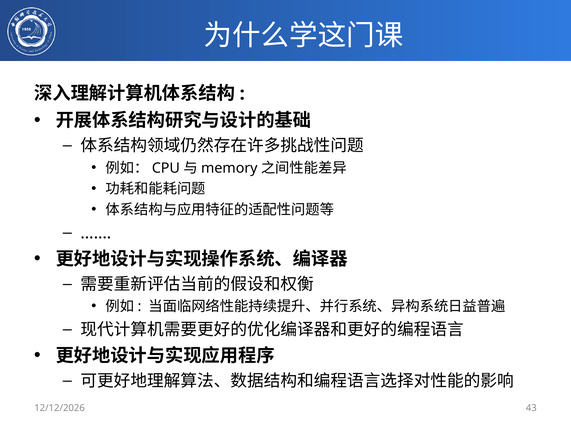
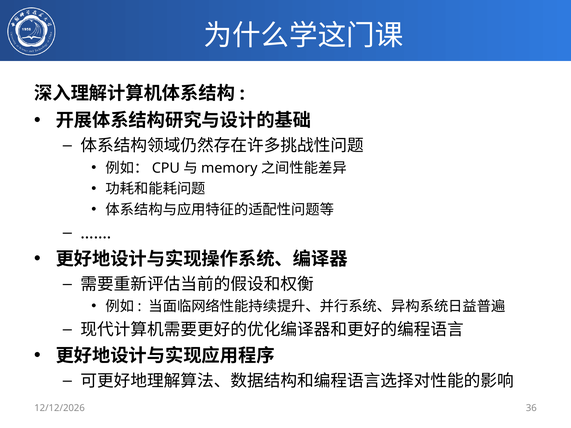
43: 43 -> 36 (531, 408)
